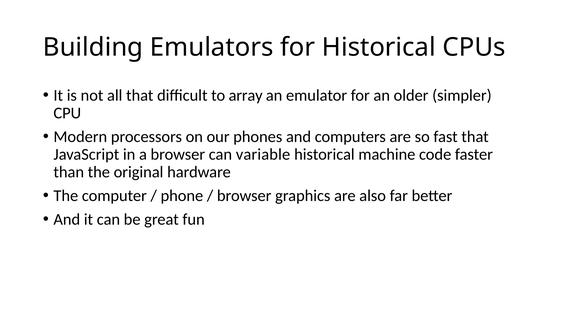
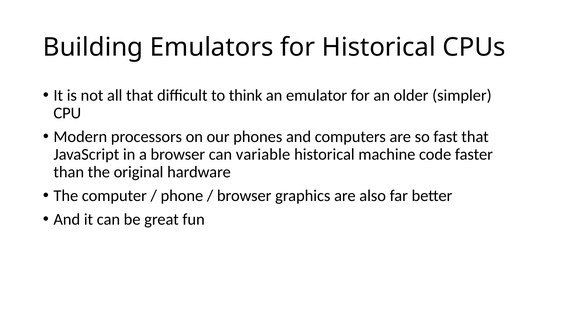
array: array -> think (246, 95)
